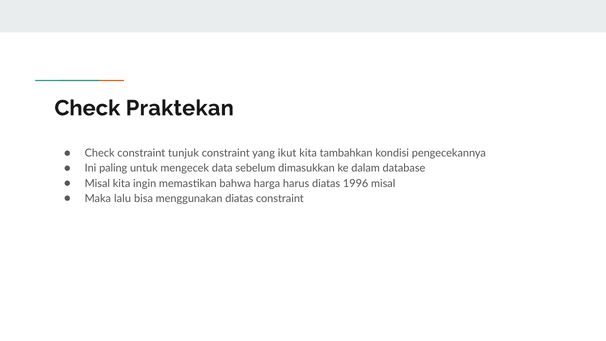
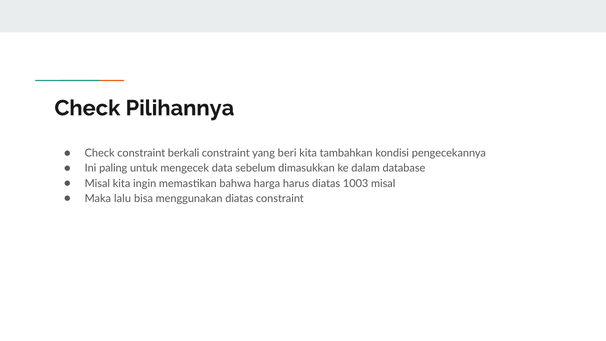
Praktekan: Praktekan -> Pilihannya (180, 108)
tunjuk: tunjuk -> berkali (184, 153)
ikut: ikut -> beri (287, 153)
1996: 1996 -> 1003 (356, 183)
